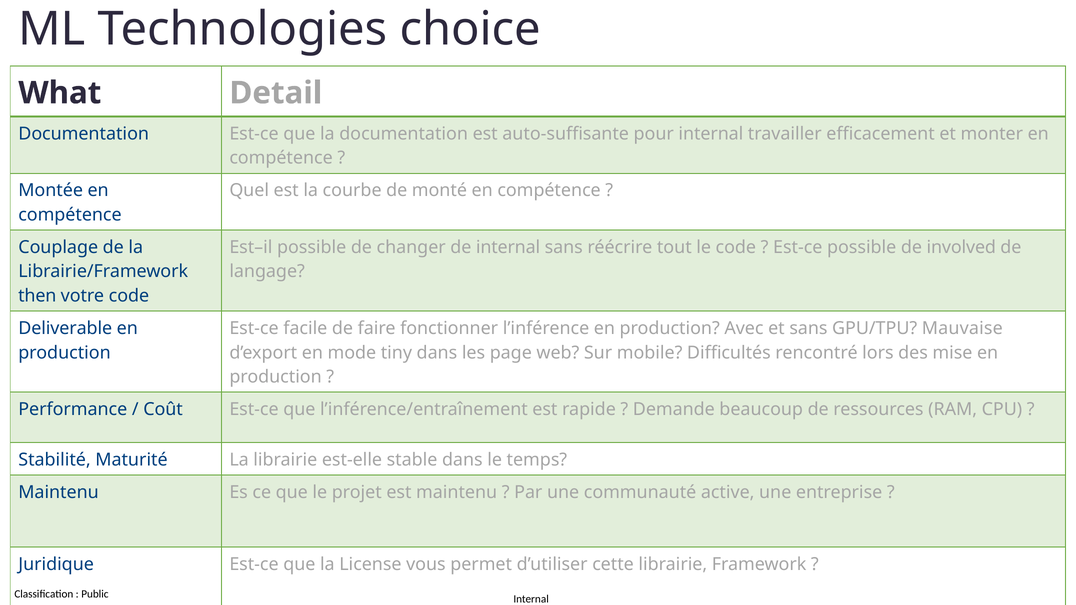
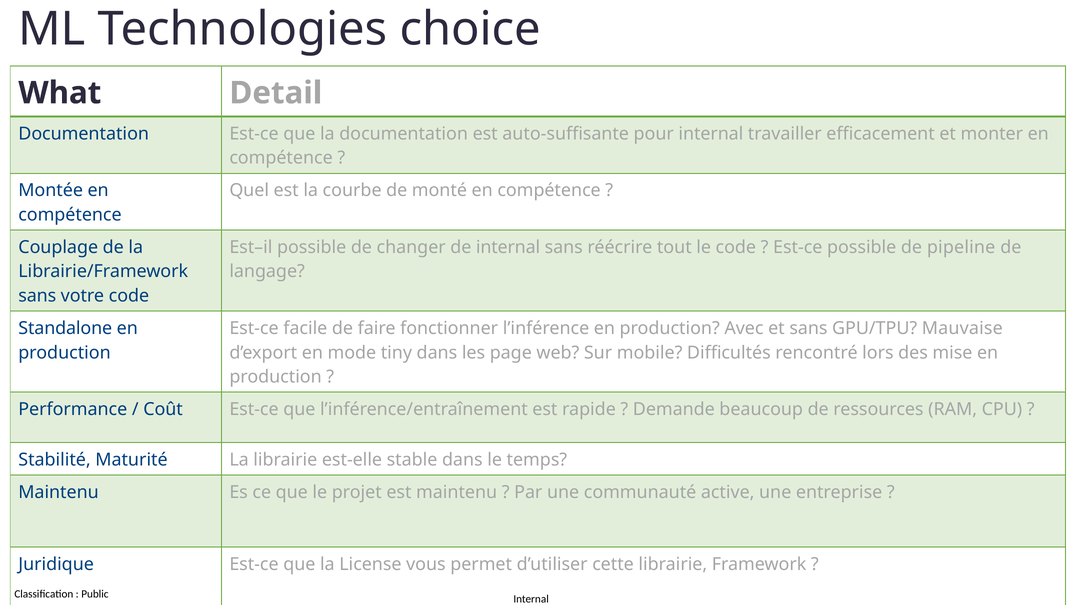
involved: involved -> pipeline (961, 247)
then: then -> sans (37, 296)
Deliverable: Deliverable -> Standalone (65, 328)
